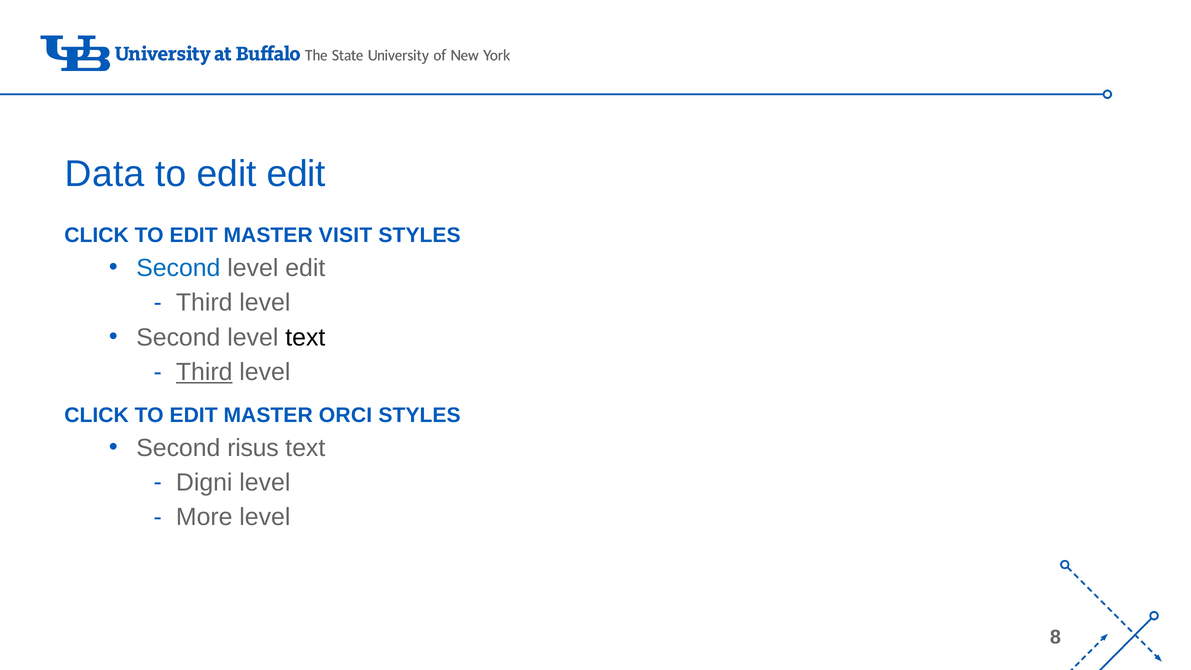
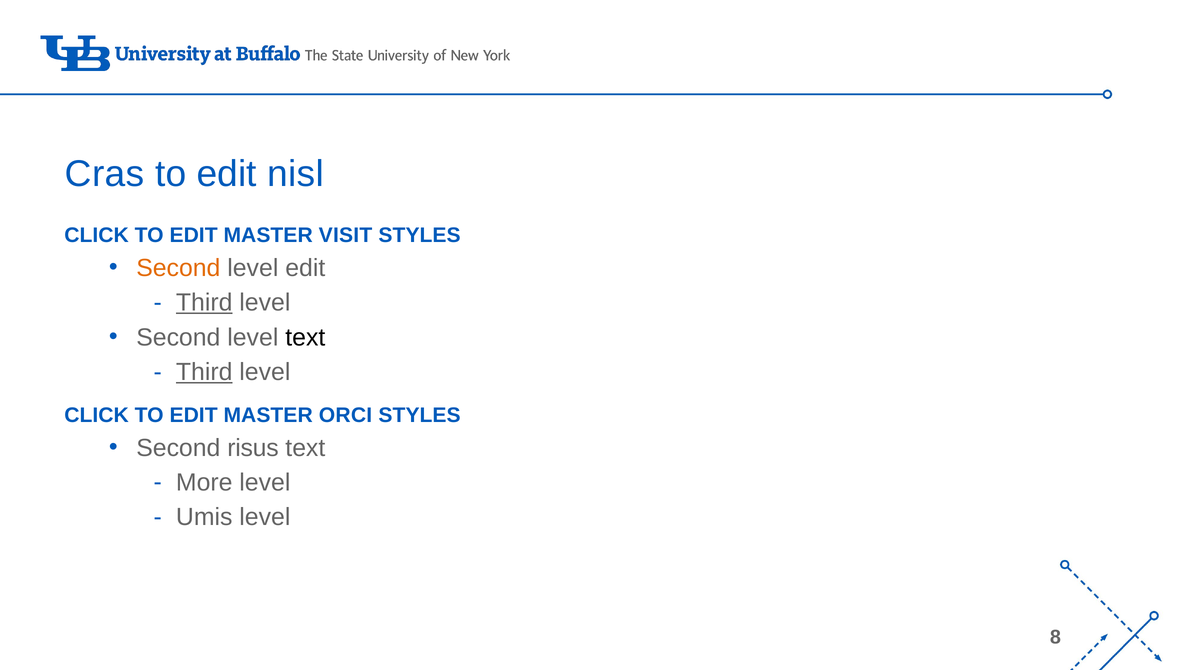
Data: Data -> Cras (105, 174)
edit edit: edit -> nisl (296, 174)
Second colour: blue -> orange (178, 268)
Third underline: none -> present (204, 303)
Digni: Digni -> More (204, 483)
More: More -> Umis (204, 517)
